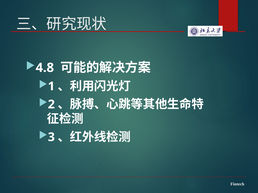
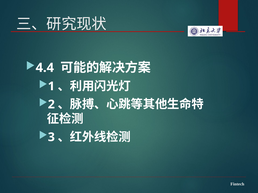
4.8: 4.8 -> 4.4 (45, 68)
